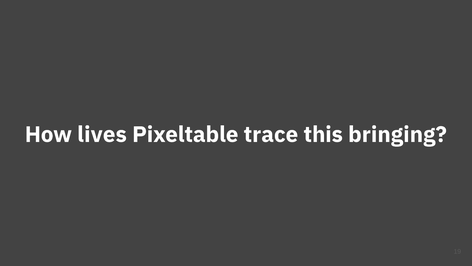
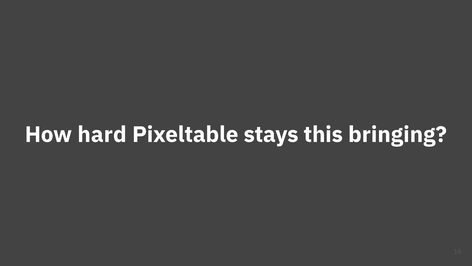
lives: lives -> hard (102, 134)
trace: trace -> stays (271, 134)
